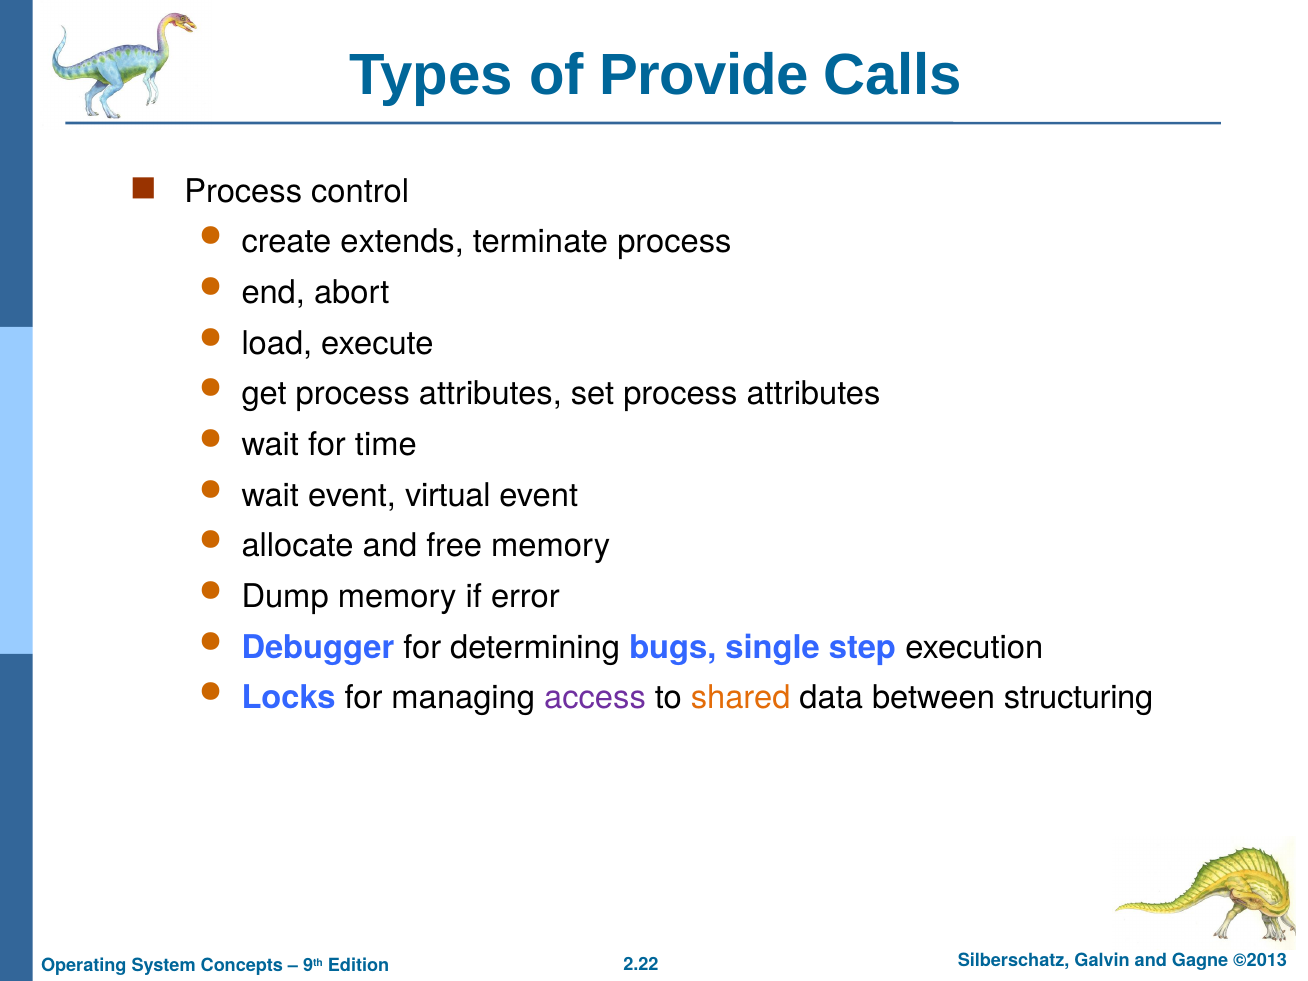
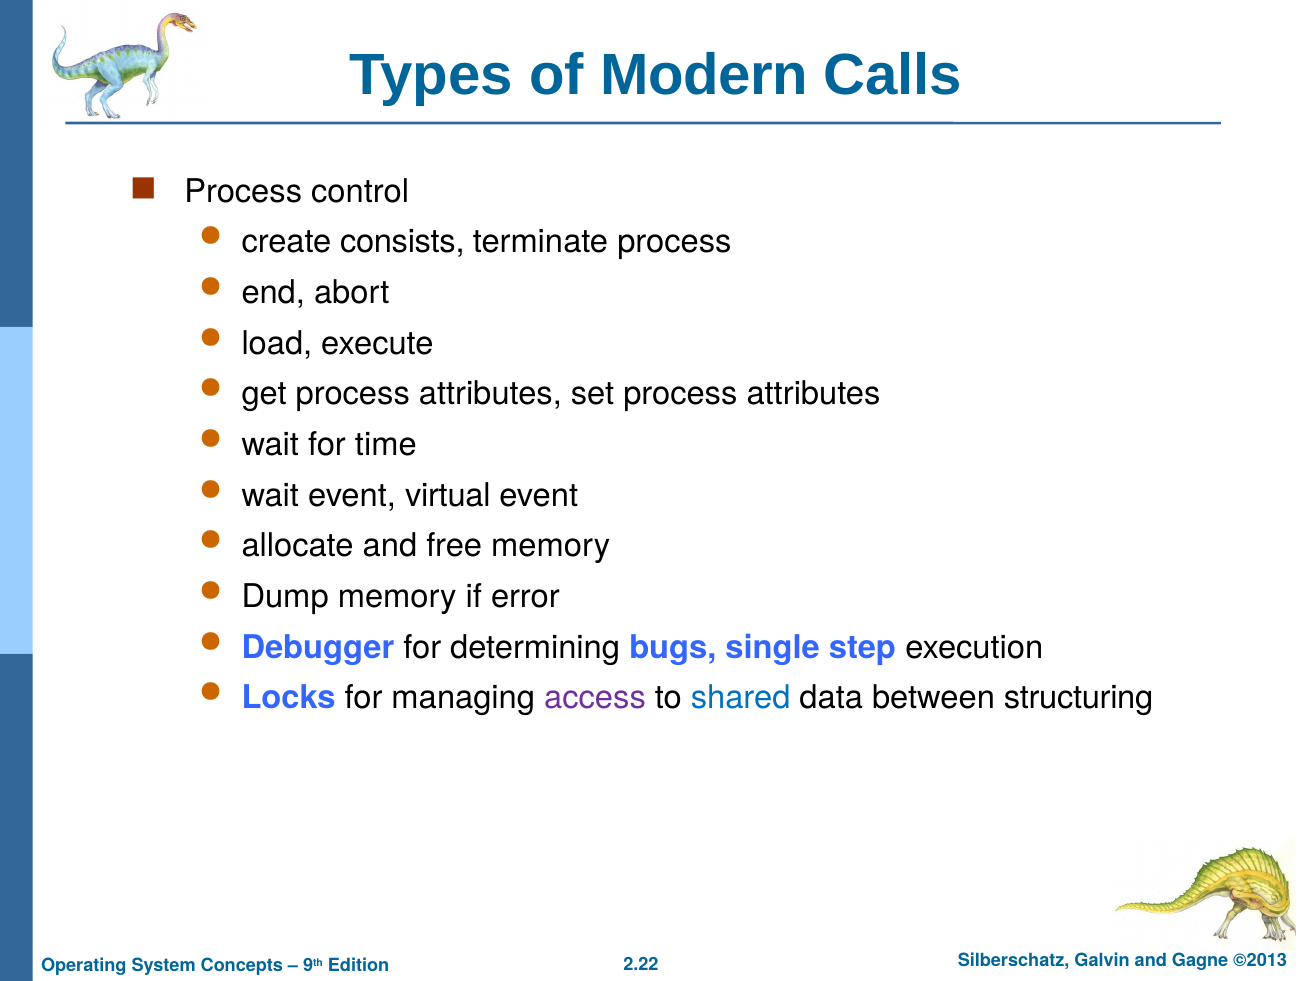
Provide: Provide -> Modern (704, 76)
extends: extends -> consists (402, 242)
shared colour: orange -> blue (741, 698)
